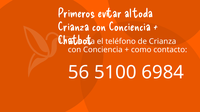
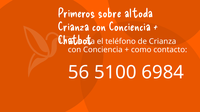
evitar: evitar -> sobre (110, 13)
